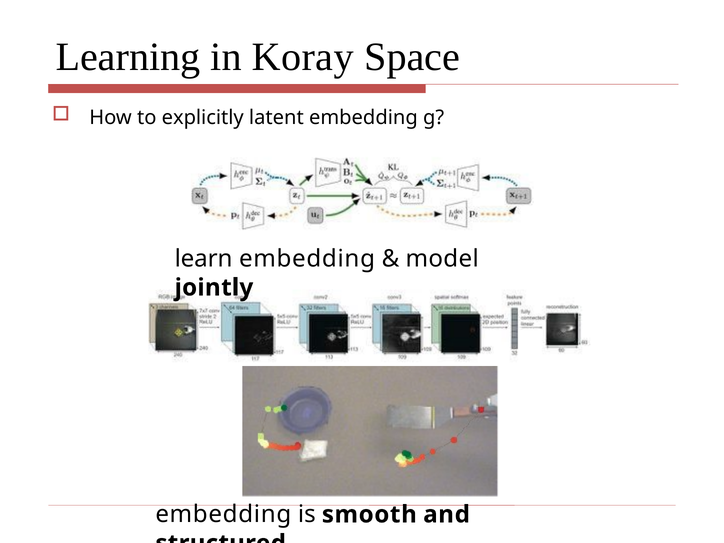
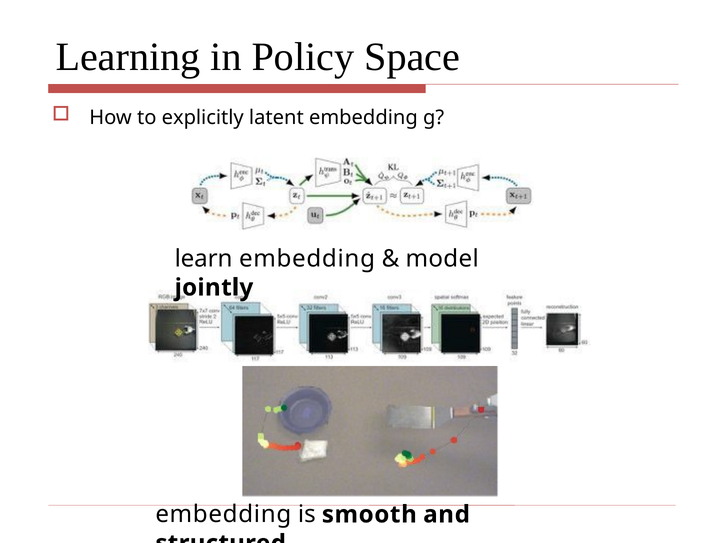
Koray: Koray -> Policy (303, 57)
